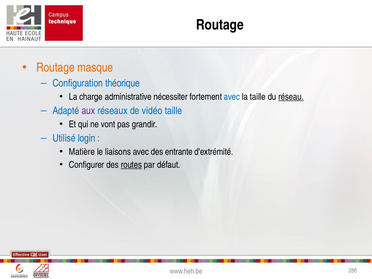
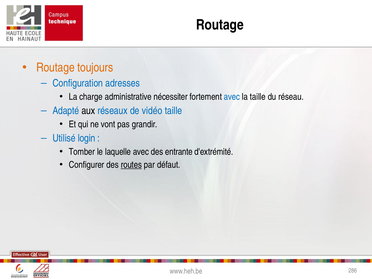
masque: masque -> toujours (95, 68)
théorique: théorique -> adresses (123, 83)
réseau underline: present -> none (291, 97)
aux colour: purple -> black (88, 111)
Matière: Matière -> Tomber (82, 152)
liaisons: liaisons -> laquelle (118, 152)
